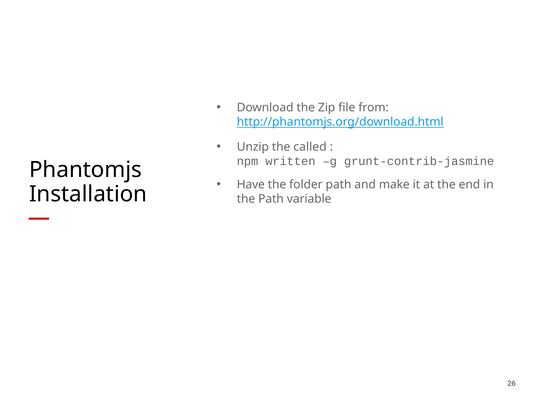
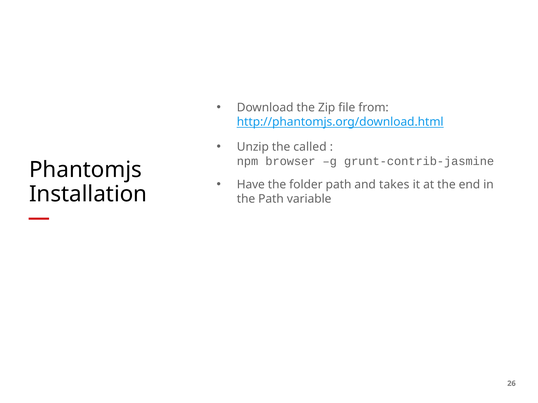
written: written -> browser (290, 161)
make: make -> takes (394, 185)
